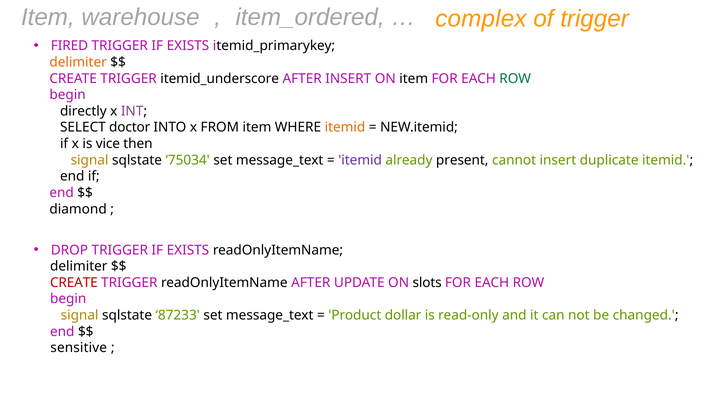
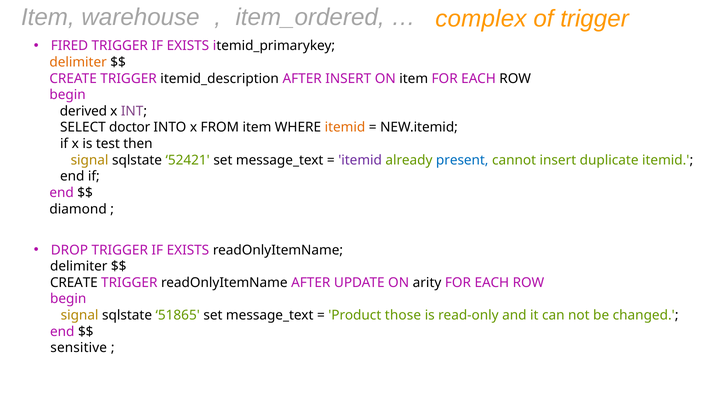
itemid_underscore: itemid_underscore -> itemid_description (220, 78)
ROW colour: green -> black (515, 78)
directly: directly -> derived (83, 111)
vice: vice -> test (108, 144)
75034: 75034 -> 52421 (188, 160)
present colour: black -> blue (462, 160)
CREATE colour: red -> black (74, 283)
slots: slots -> arity (427, 283)
87233: 87233 -> 51865 (178, 315)
dollar: dollar -> those (403, 315)
